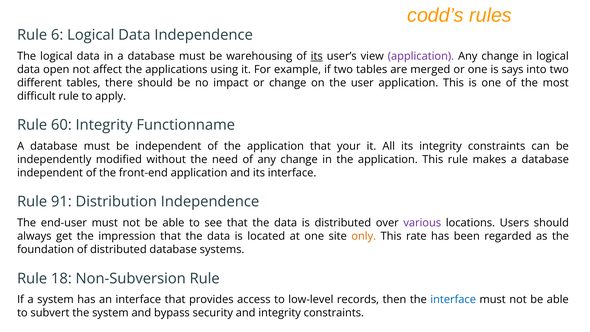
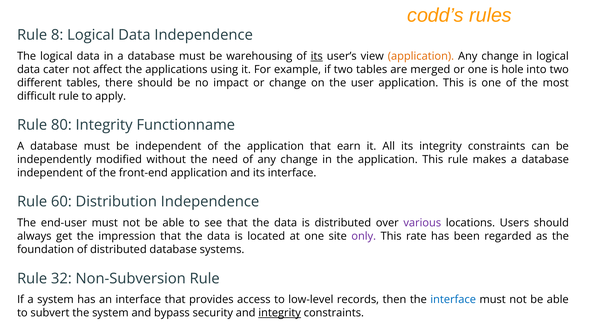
6: 6 -> 8 (57, 35)
application colour: purple -> orange (421, 56)
open: open -> cater (56, 69)
says: says -> hole (512, 69)
60: 60 -> 80 (61, 125)
your: your -> earn (349, 146)
91: 91 -> 60 (61, 202)
only colour: orange -> purple (364, 236)
18: 18 -> 32 (61, 278)
integrity underline: none -> present (280, 313)
